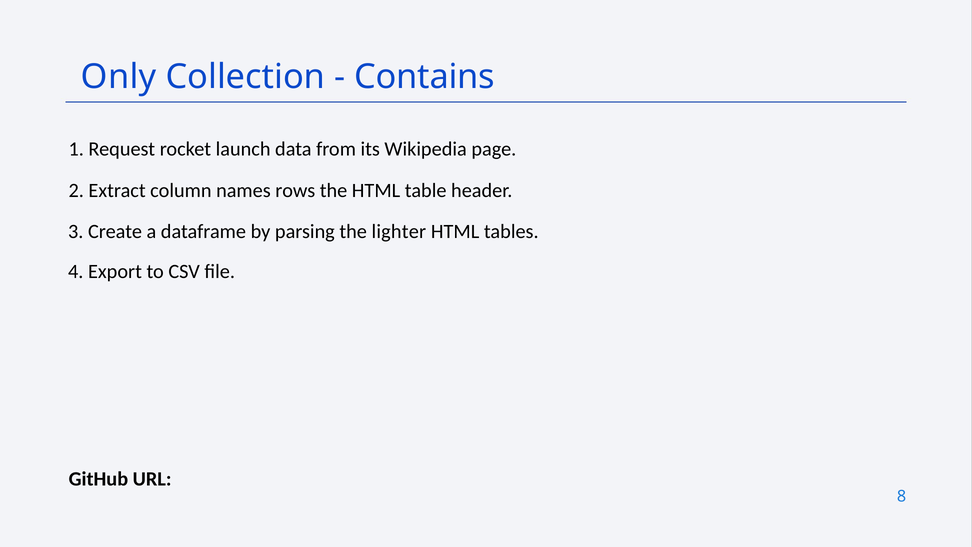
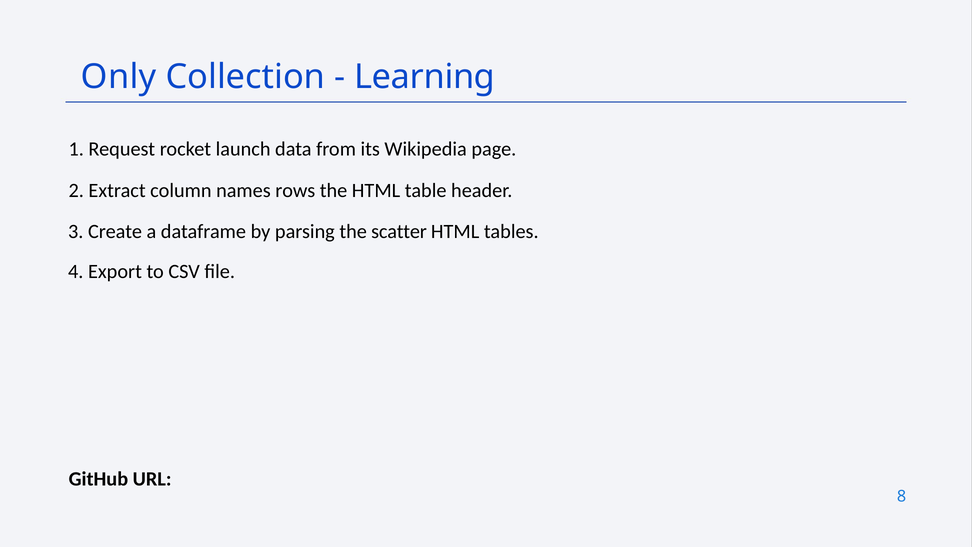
Contains: Contains -> Learning (425, 77)
lighter: lighter -> scatter (399, 232)
